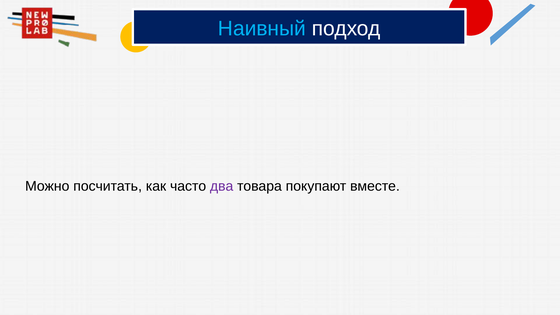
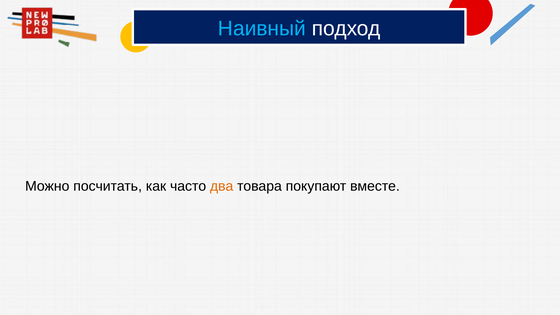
два colour: purple -> orange (222, 186)
